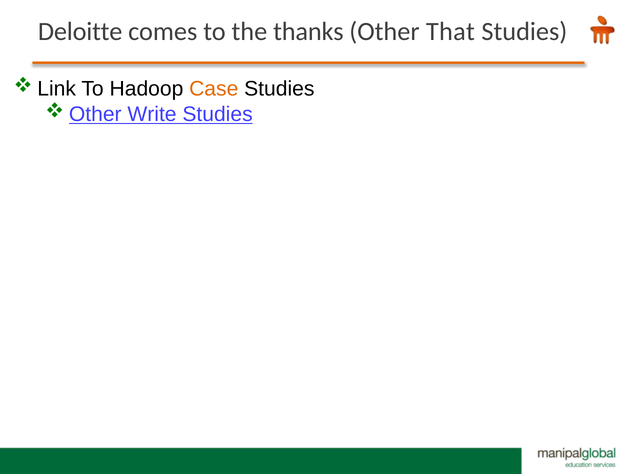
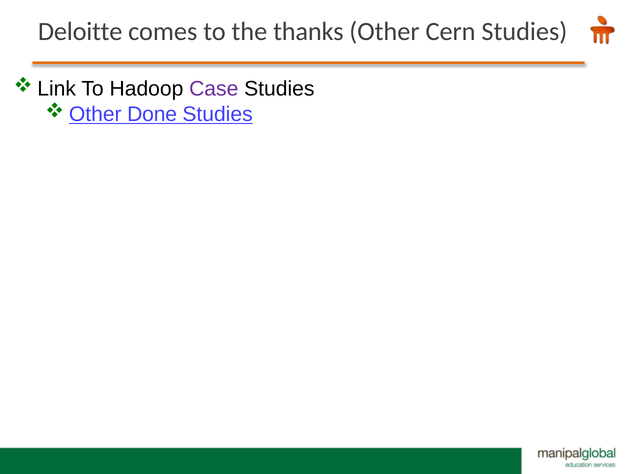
That: That -> Cern (451, 32)
Case colour: orange -> purple (214, 89)
Write: Write -> Done (152, 114)
